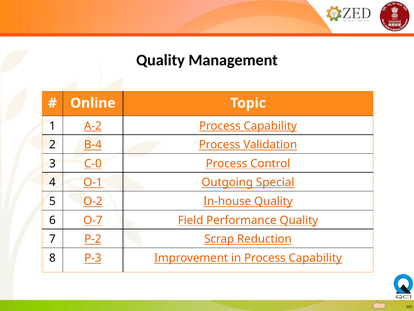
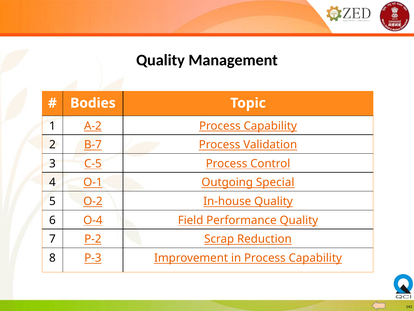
Online: Online -> Bodies (93, 103)
B-4: B-4 -> B-7 (93, 145)
C-0: C-0 -> C-5 (93, 163)
O-7: O-7 -> O-4 (93, 220)
